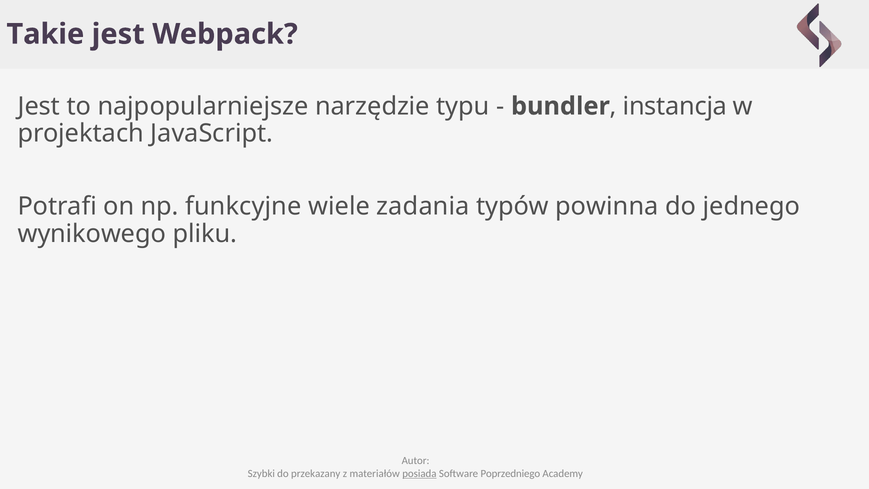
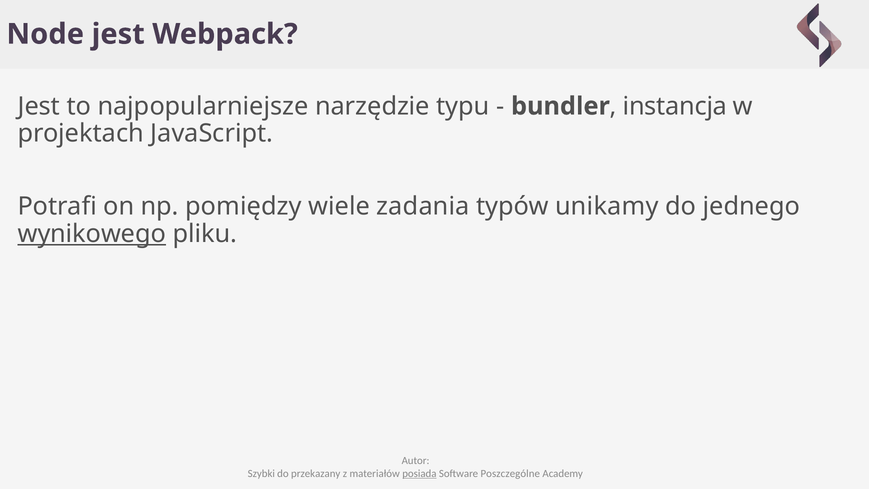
Takie: Takie -> Node (45, 34)
funkcyjne: funkcyjne -> pomiędzy (243, 206)
powinna: powinna -> unikamy (607, 206)
wynikowego underline: none -> present (92, 234)
Poprzedniego: Poprzedniego -> Poszczególne (510, 473)
